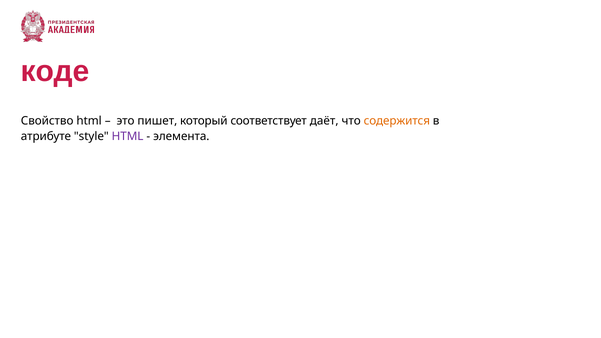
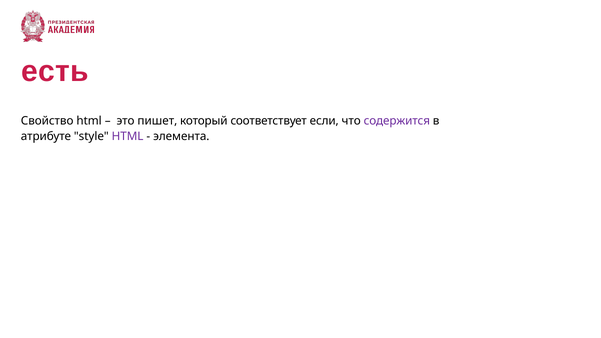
коде: коде -> есть (55, 71)
даёт: даёт -> если (324, 121)
содержится colour: orange -> purple (397, 121)
